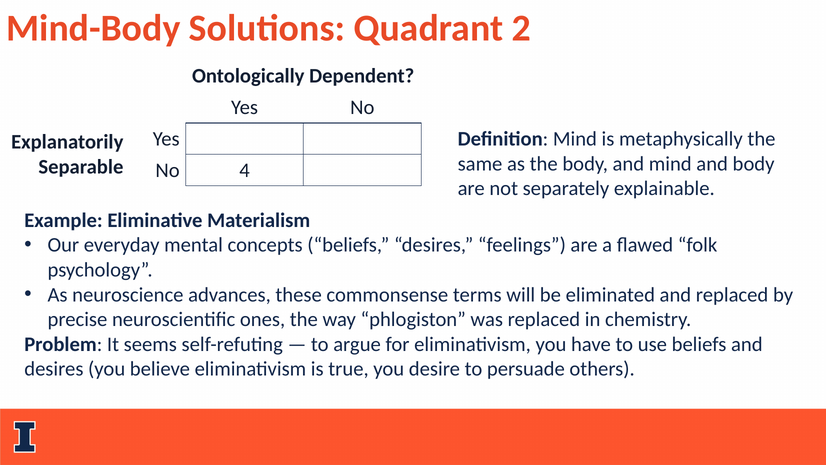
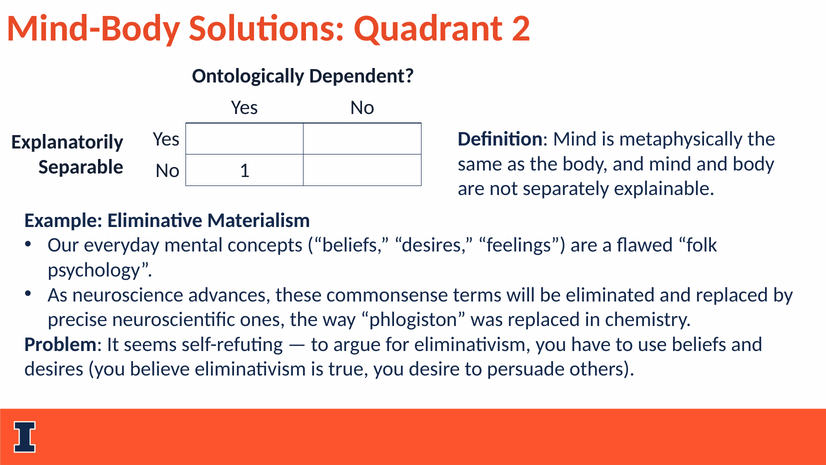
4: 4 -> 1 (245, 170)
